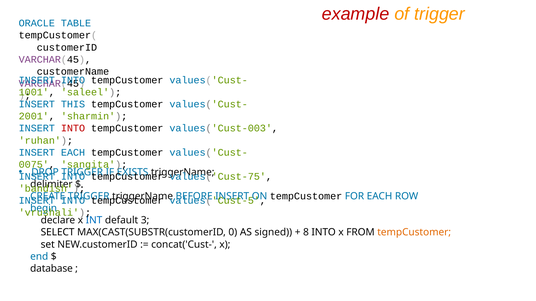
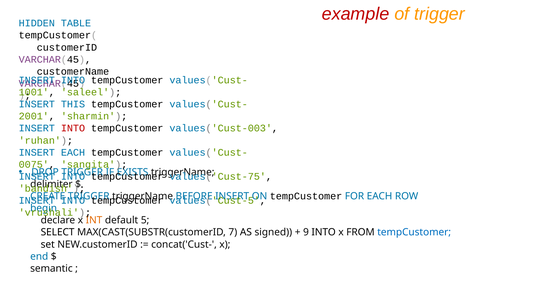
ORACLE: ORACLE -> HIDDEN (37, 23)
INT colour: blue -> orange (94, 221)
3: 3 -> 5 (145, 221)
0: 0 -> 7 (233, 233)
8: 8 -> 9 (306, 233)
tempCustomer colour: orange -> blue (414, 233)
database: database -> semantic (51, 269)
